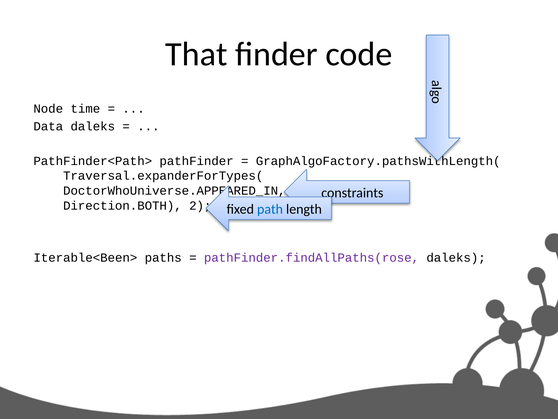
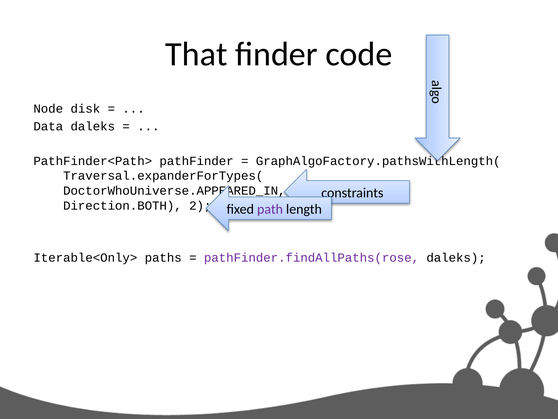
time: time -> disk (85, 109)
path colour: blue -> purple (270, 209)
Iterable<Been>: Iterable<Been> -> Iterable<Only> (85, 257)
